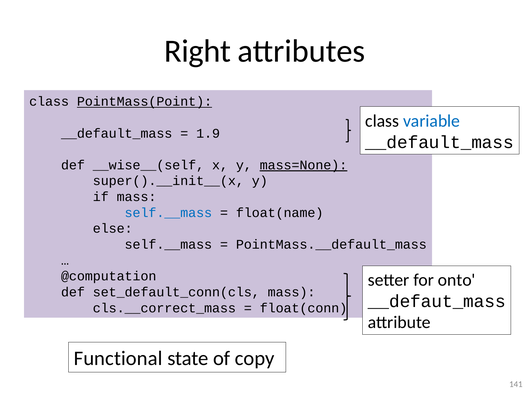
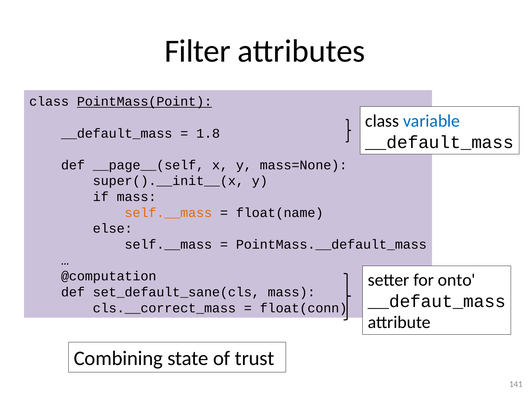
Right: Right -> Filter (198, 51)
1.9: 1.9 -> 1.8 (208, 133)
__wise__(self: __wise__(self -> __page__(self (148, 165)
mass=None underline: present -> none (304, 165)
self.__mass colour: blue -> orange (168, 213)
set_default_conn(cls: set_default_conn(cls -> set_default_sane(cls (176, 292)
Functional: Functional -> Combining (118, 359)
copy: copy -> trust (255, 359)
